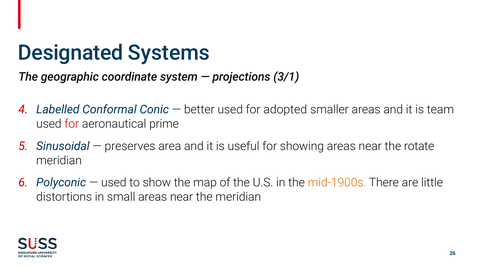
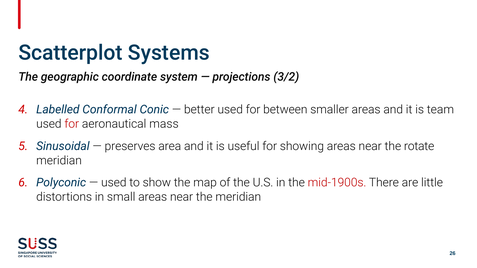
Designated: Designated -> Scatterplot (70, 53)
3/1: 3/1 -> 3/2 (286, 77)
adopted: adopted -> between (285, 110)
prime: prime -> mass (164, 124)
mid-1900s colour: orange -> red (337, 183)
